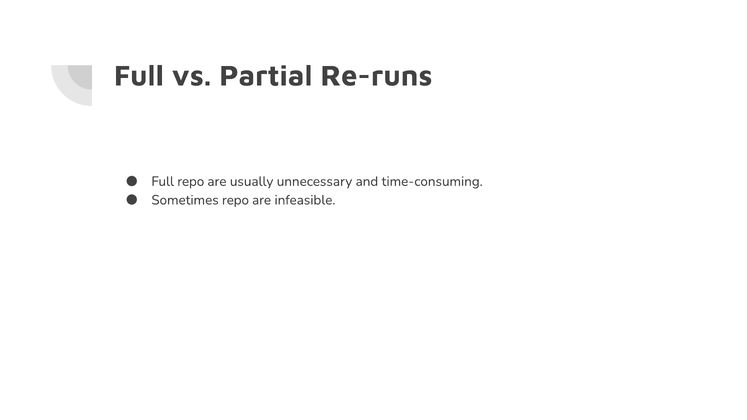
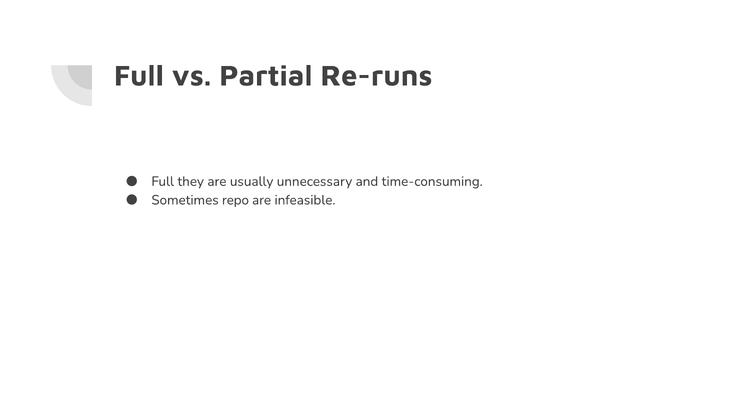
Full repo: repo -> they (191, 182)
